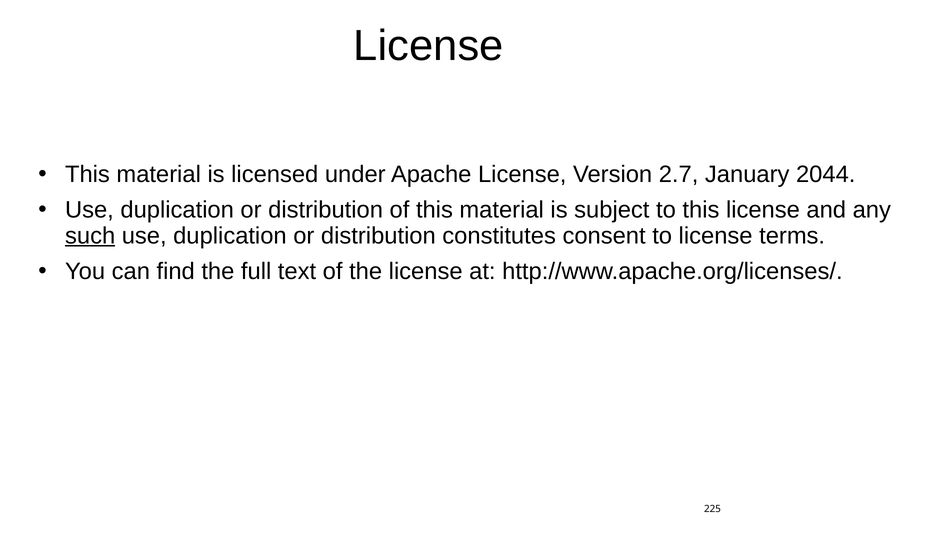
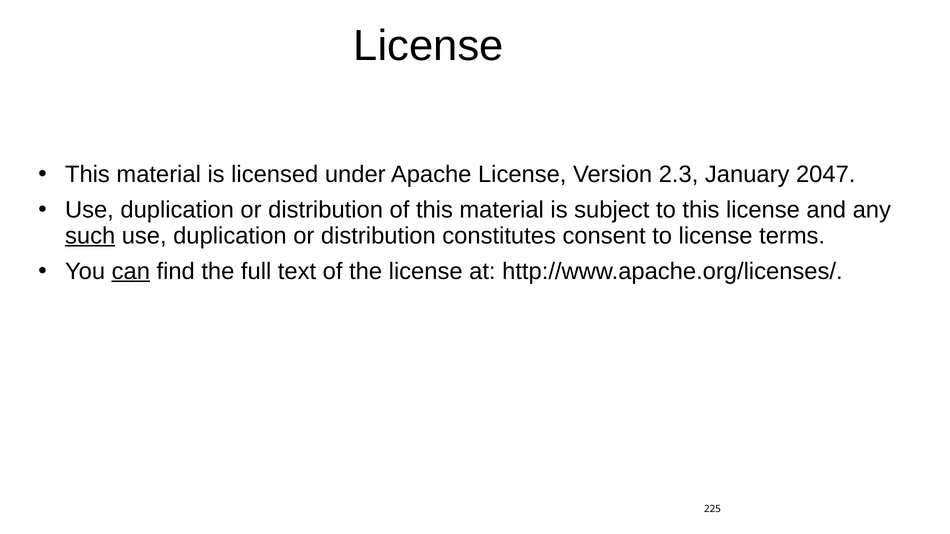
2.7: 2.7 -> 2.3 (679, 175)
2044: 2044 -> 2047 (826, 175)
can underline: none -> present (131, 271)
